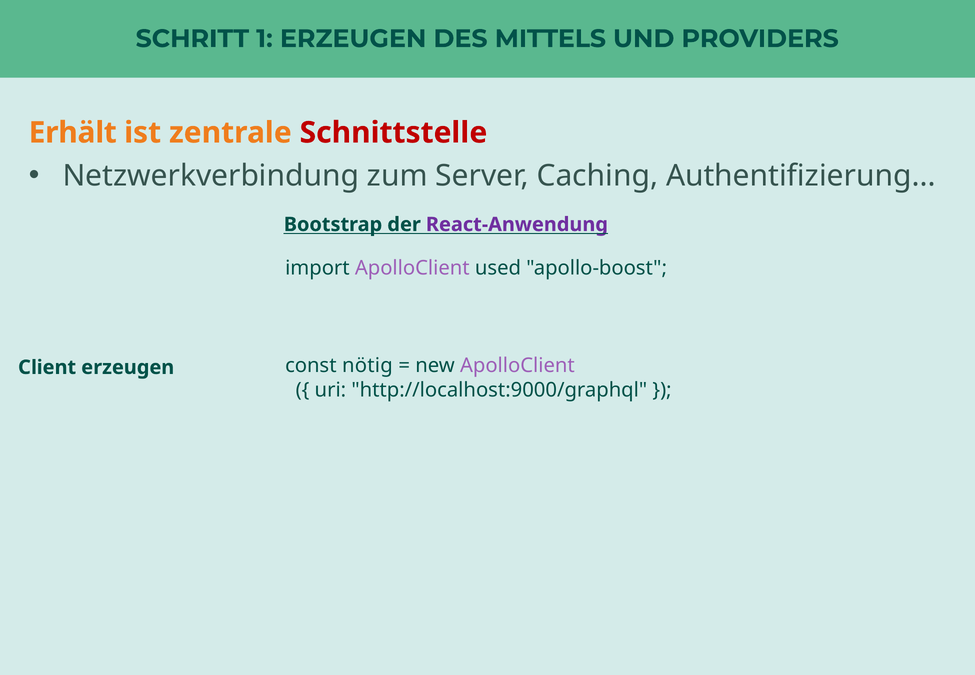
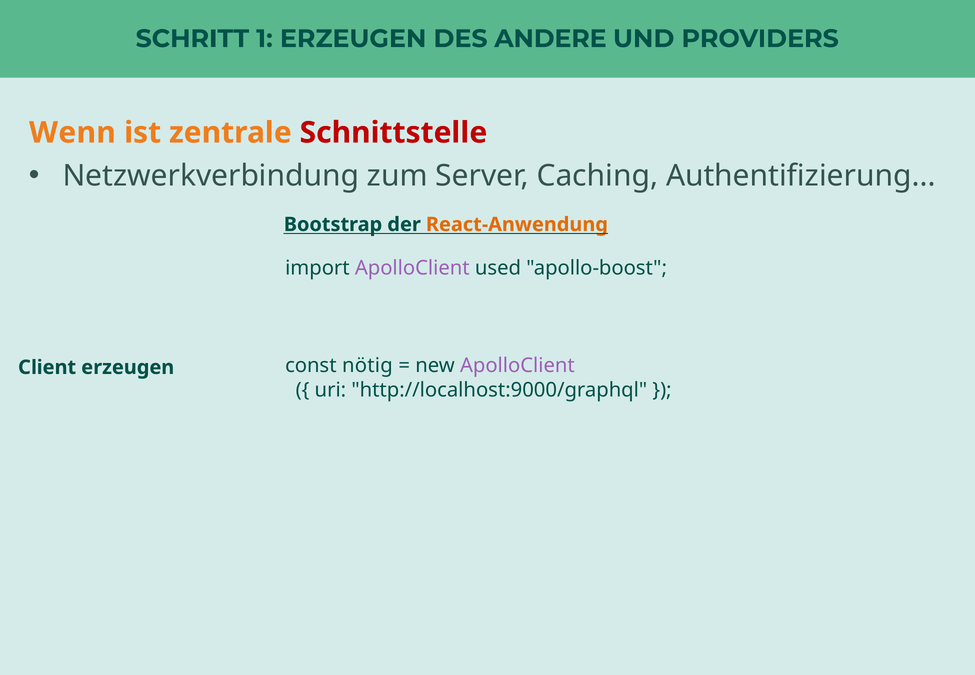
MITTELS: MITTELS -> ANDERE (550, 39)
Erhält: Erhält -> Wenn (72, 133)
React-Anwendung colour: purple -> orange (517, 224)
